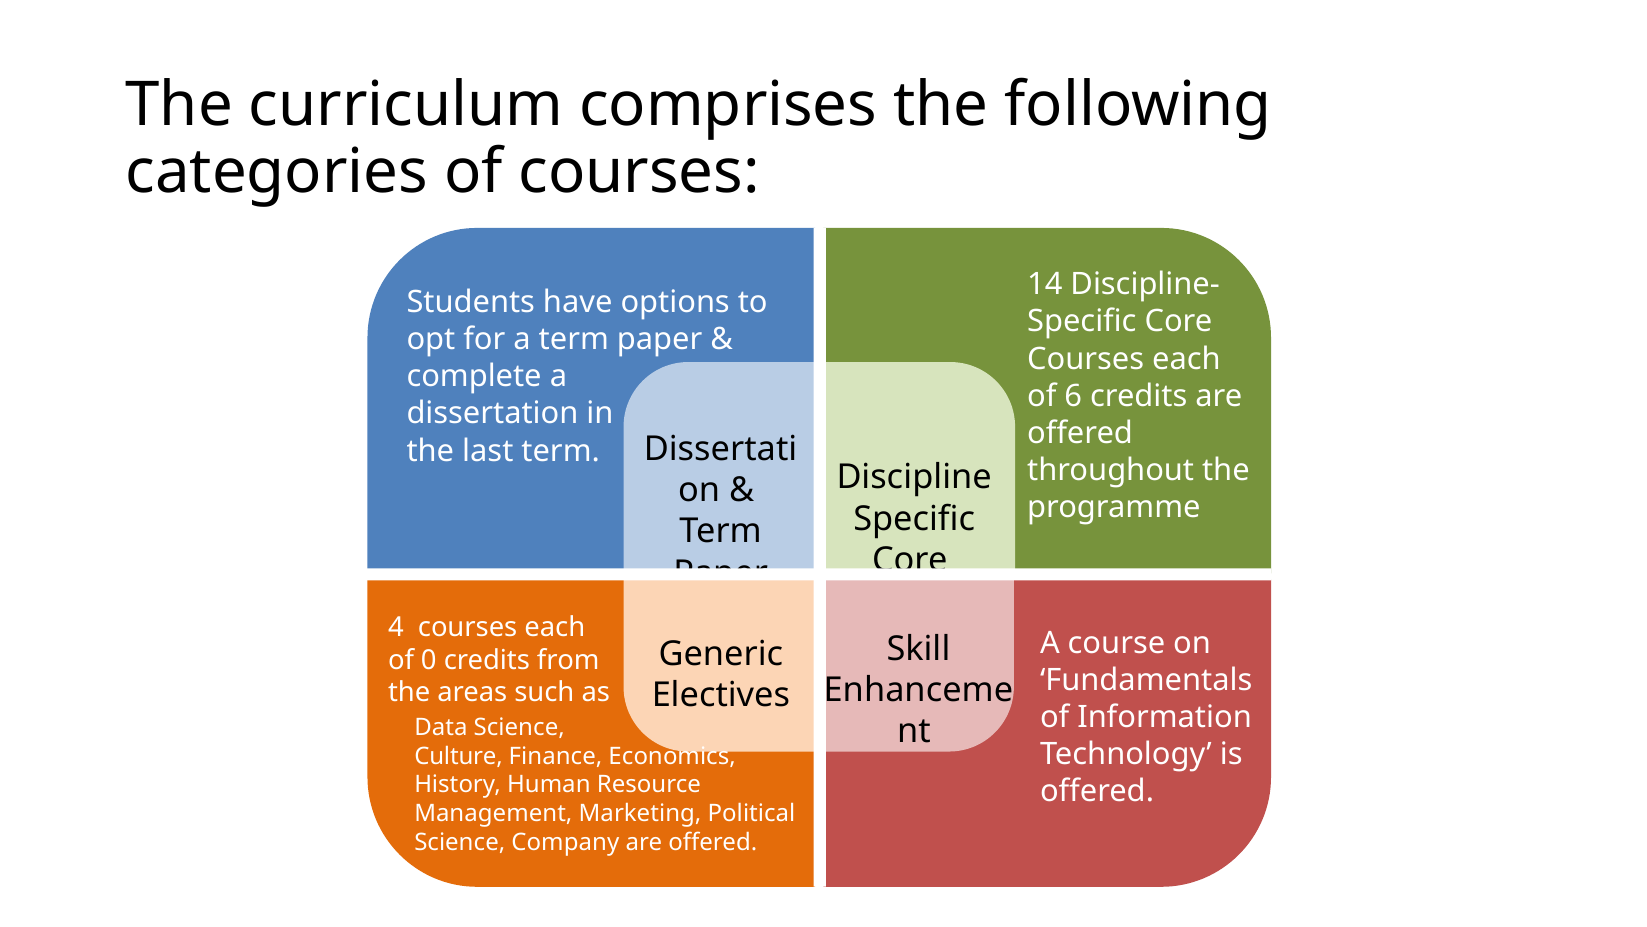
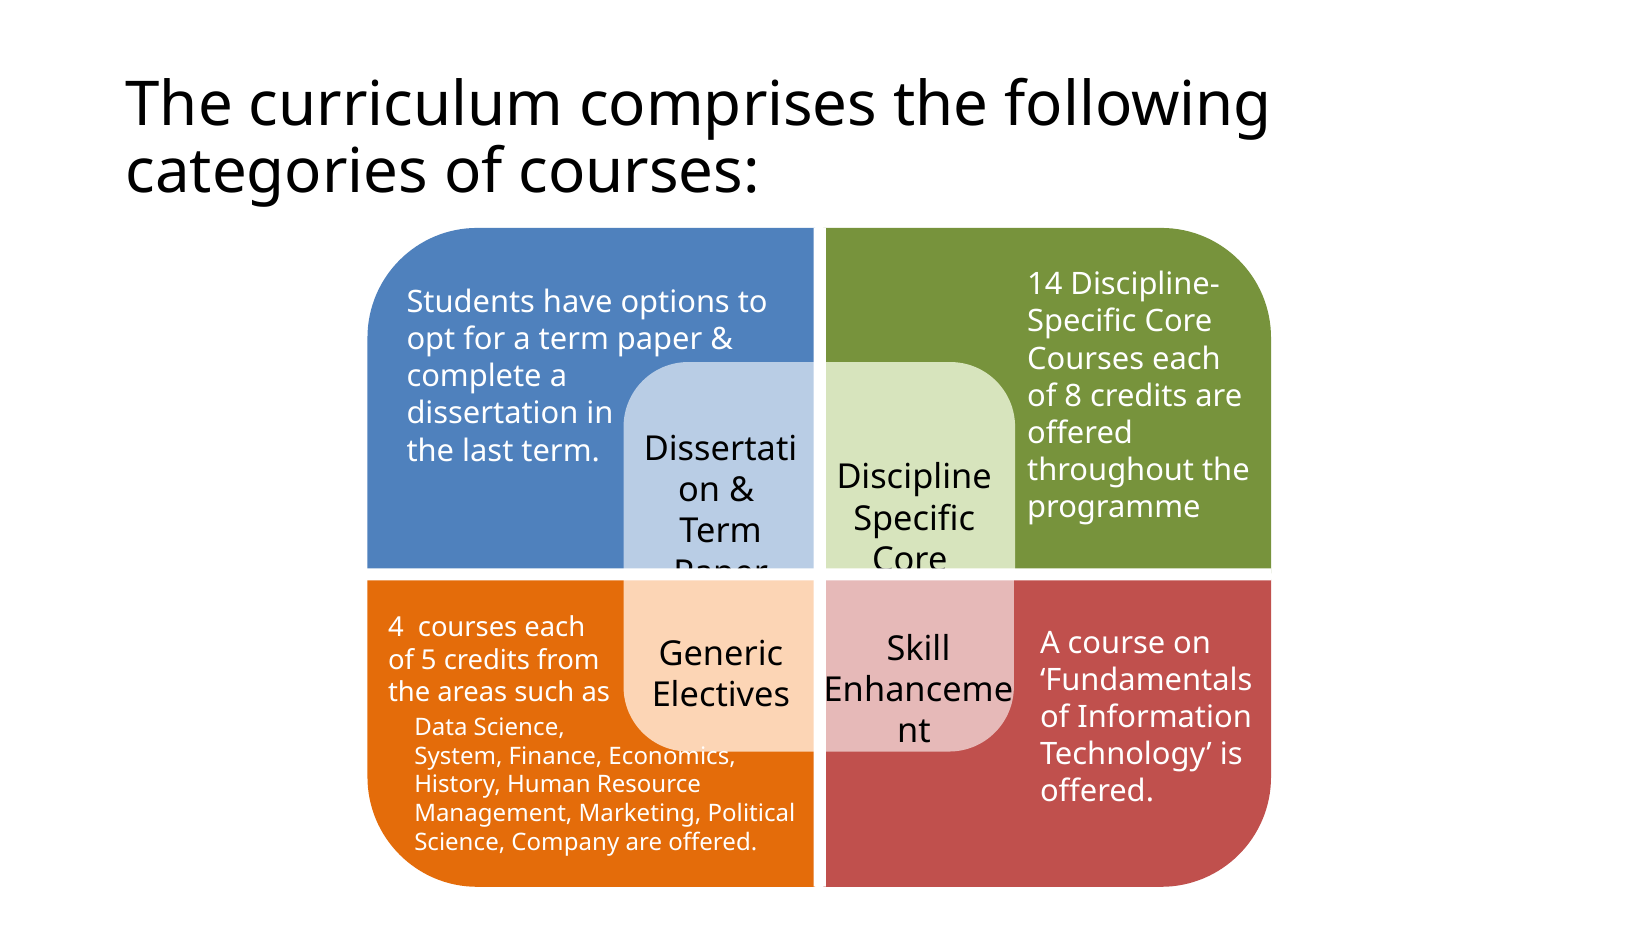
6: 6 -> 8 (1073, 396)
0: 0 -> 5 (429, 660)
Culture: Culture -> System (458, 756)
